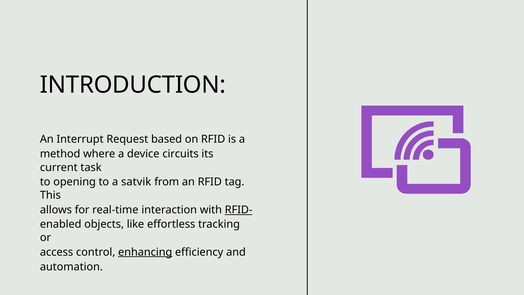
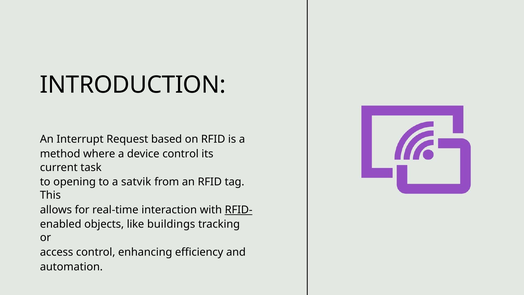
device circuits: circuits -> control (181, 154)
effortless: effortless -> buildings (171, 224)
enhancing underline: present -> none (145, 252)
